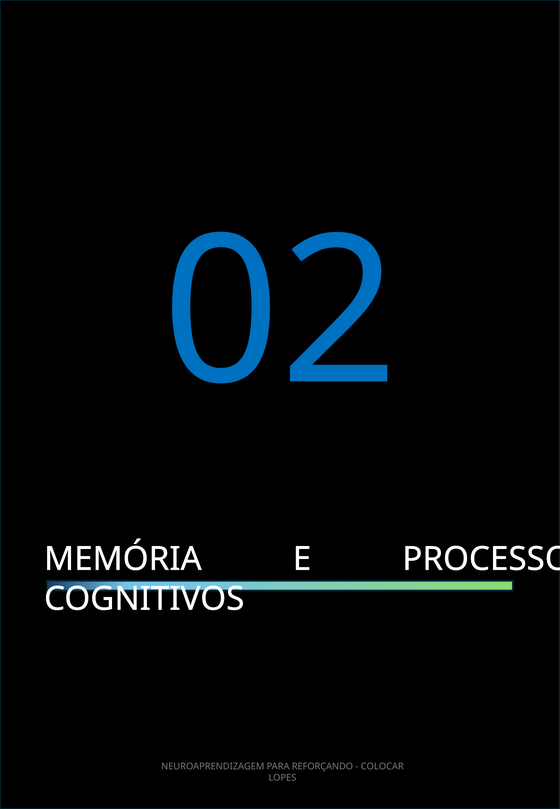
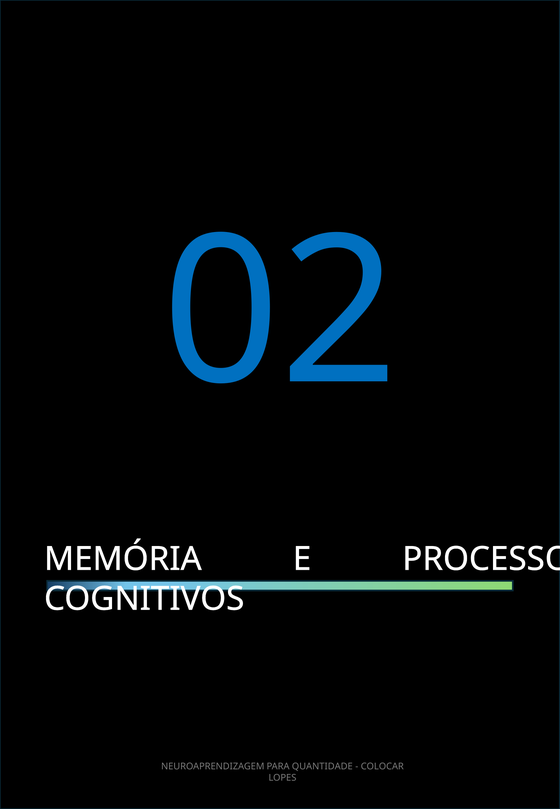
REFORÇANDO: REFORÇANDO -> QUANTIDADE (322, 766)
